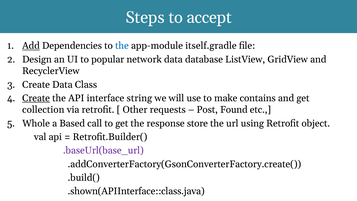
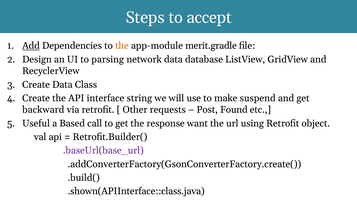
the colour: blue -> orange (122, 46)
itself.gradle: itself.gradle -> merit.gradle (211, 46)
popular: popular -> parsing (108, 59)
Create underline: present -> none (36, 98)
contains: contains -> suspend (258, 98)
collection: collection -> backward (43, 110)
Whole: Whole -> Useful (36, 123)
store: store -> want (197, 123)
